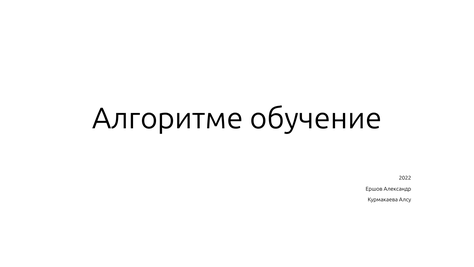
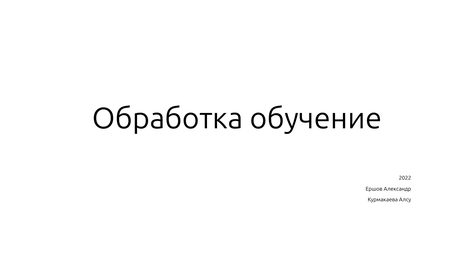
Алгоритме: Алгоритме -> Обработка (168, 118)
